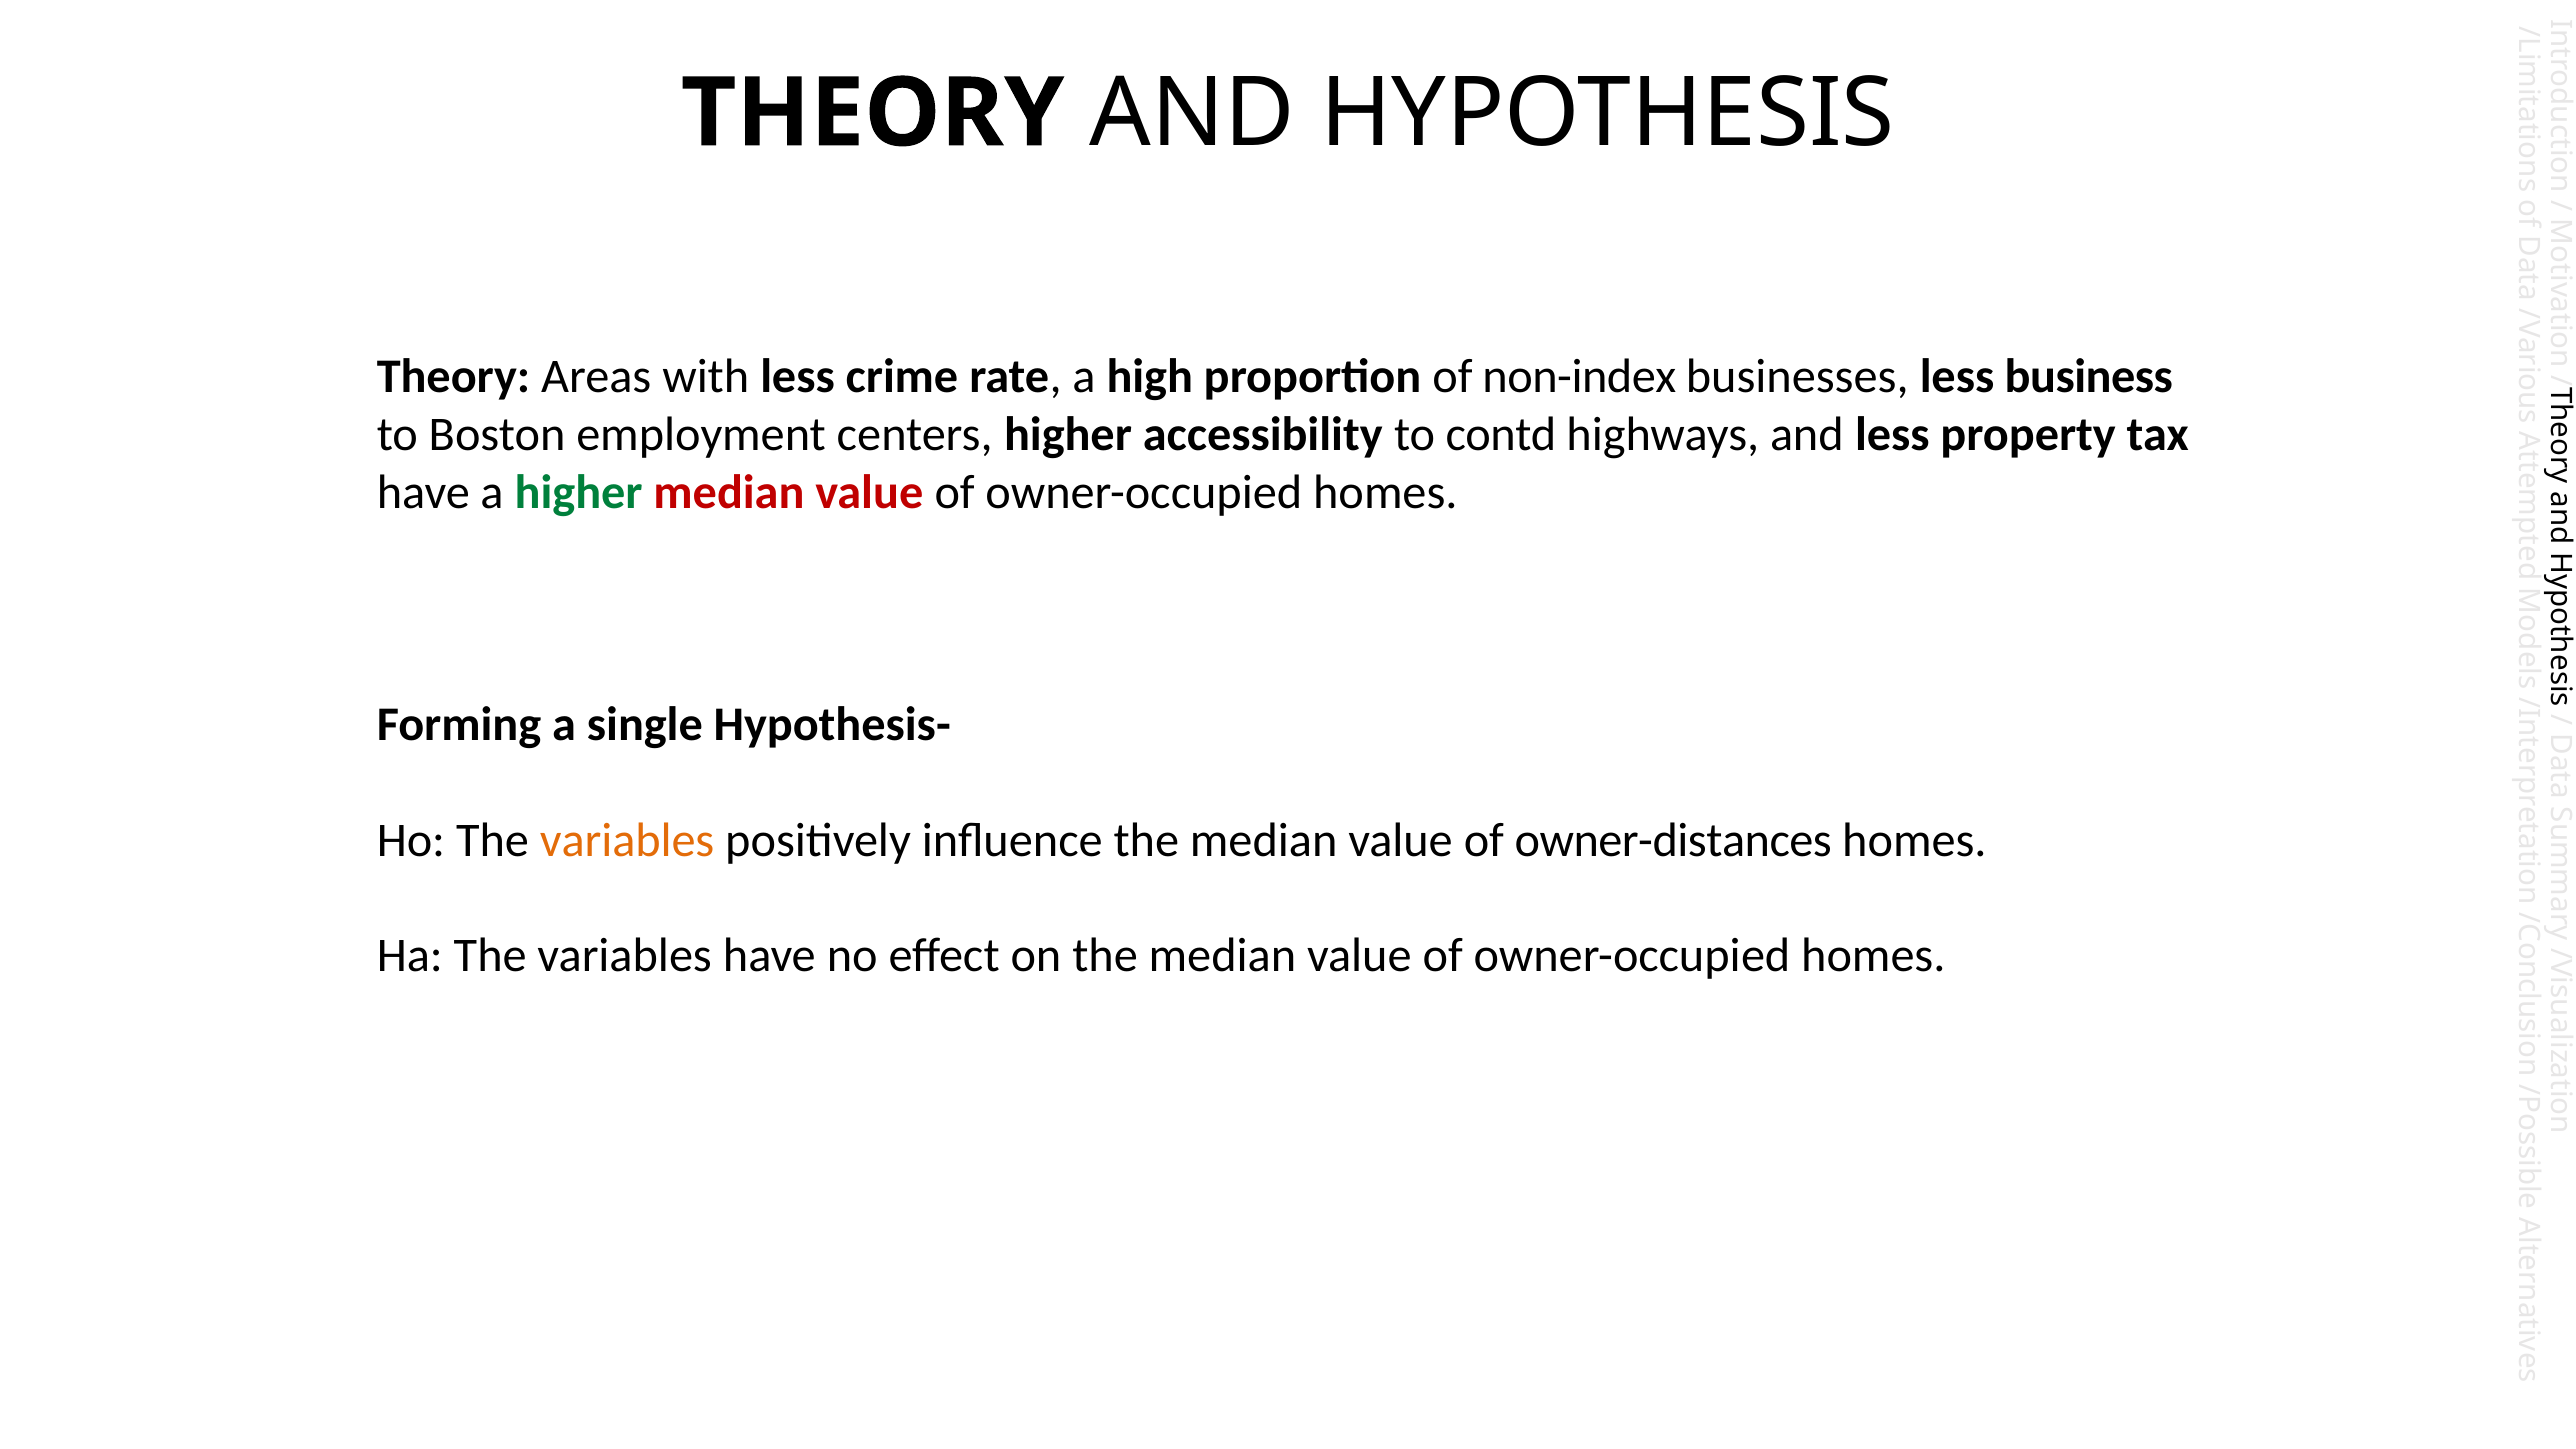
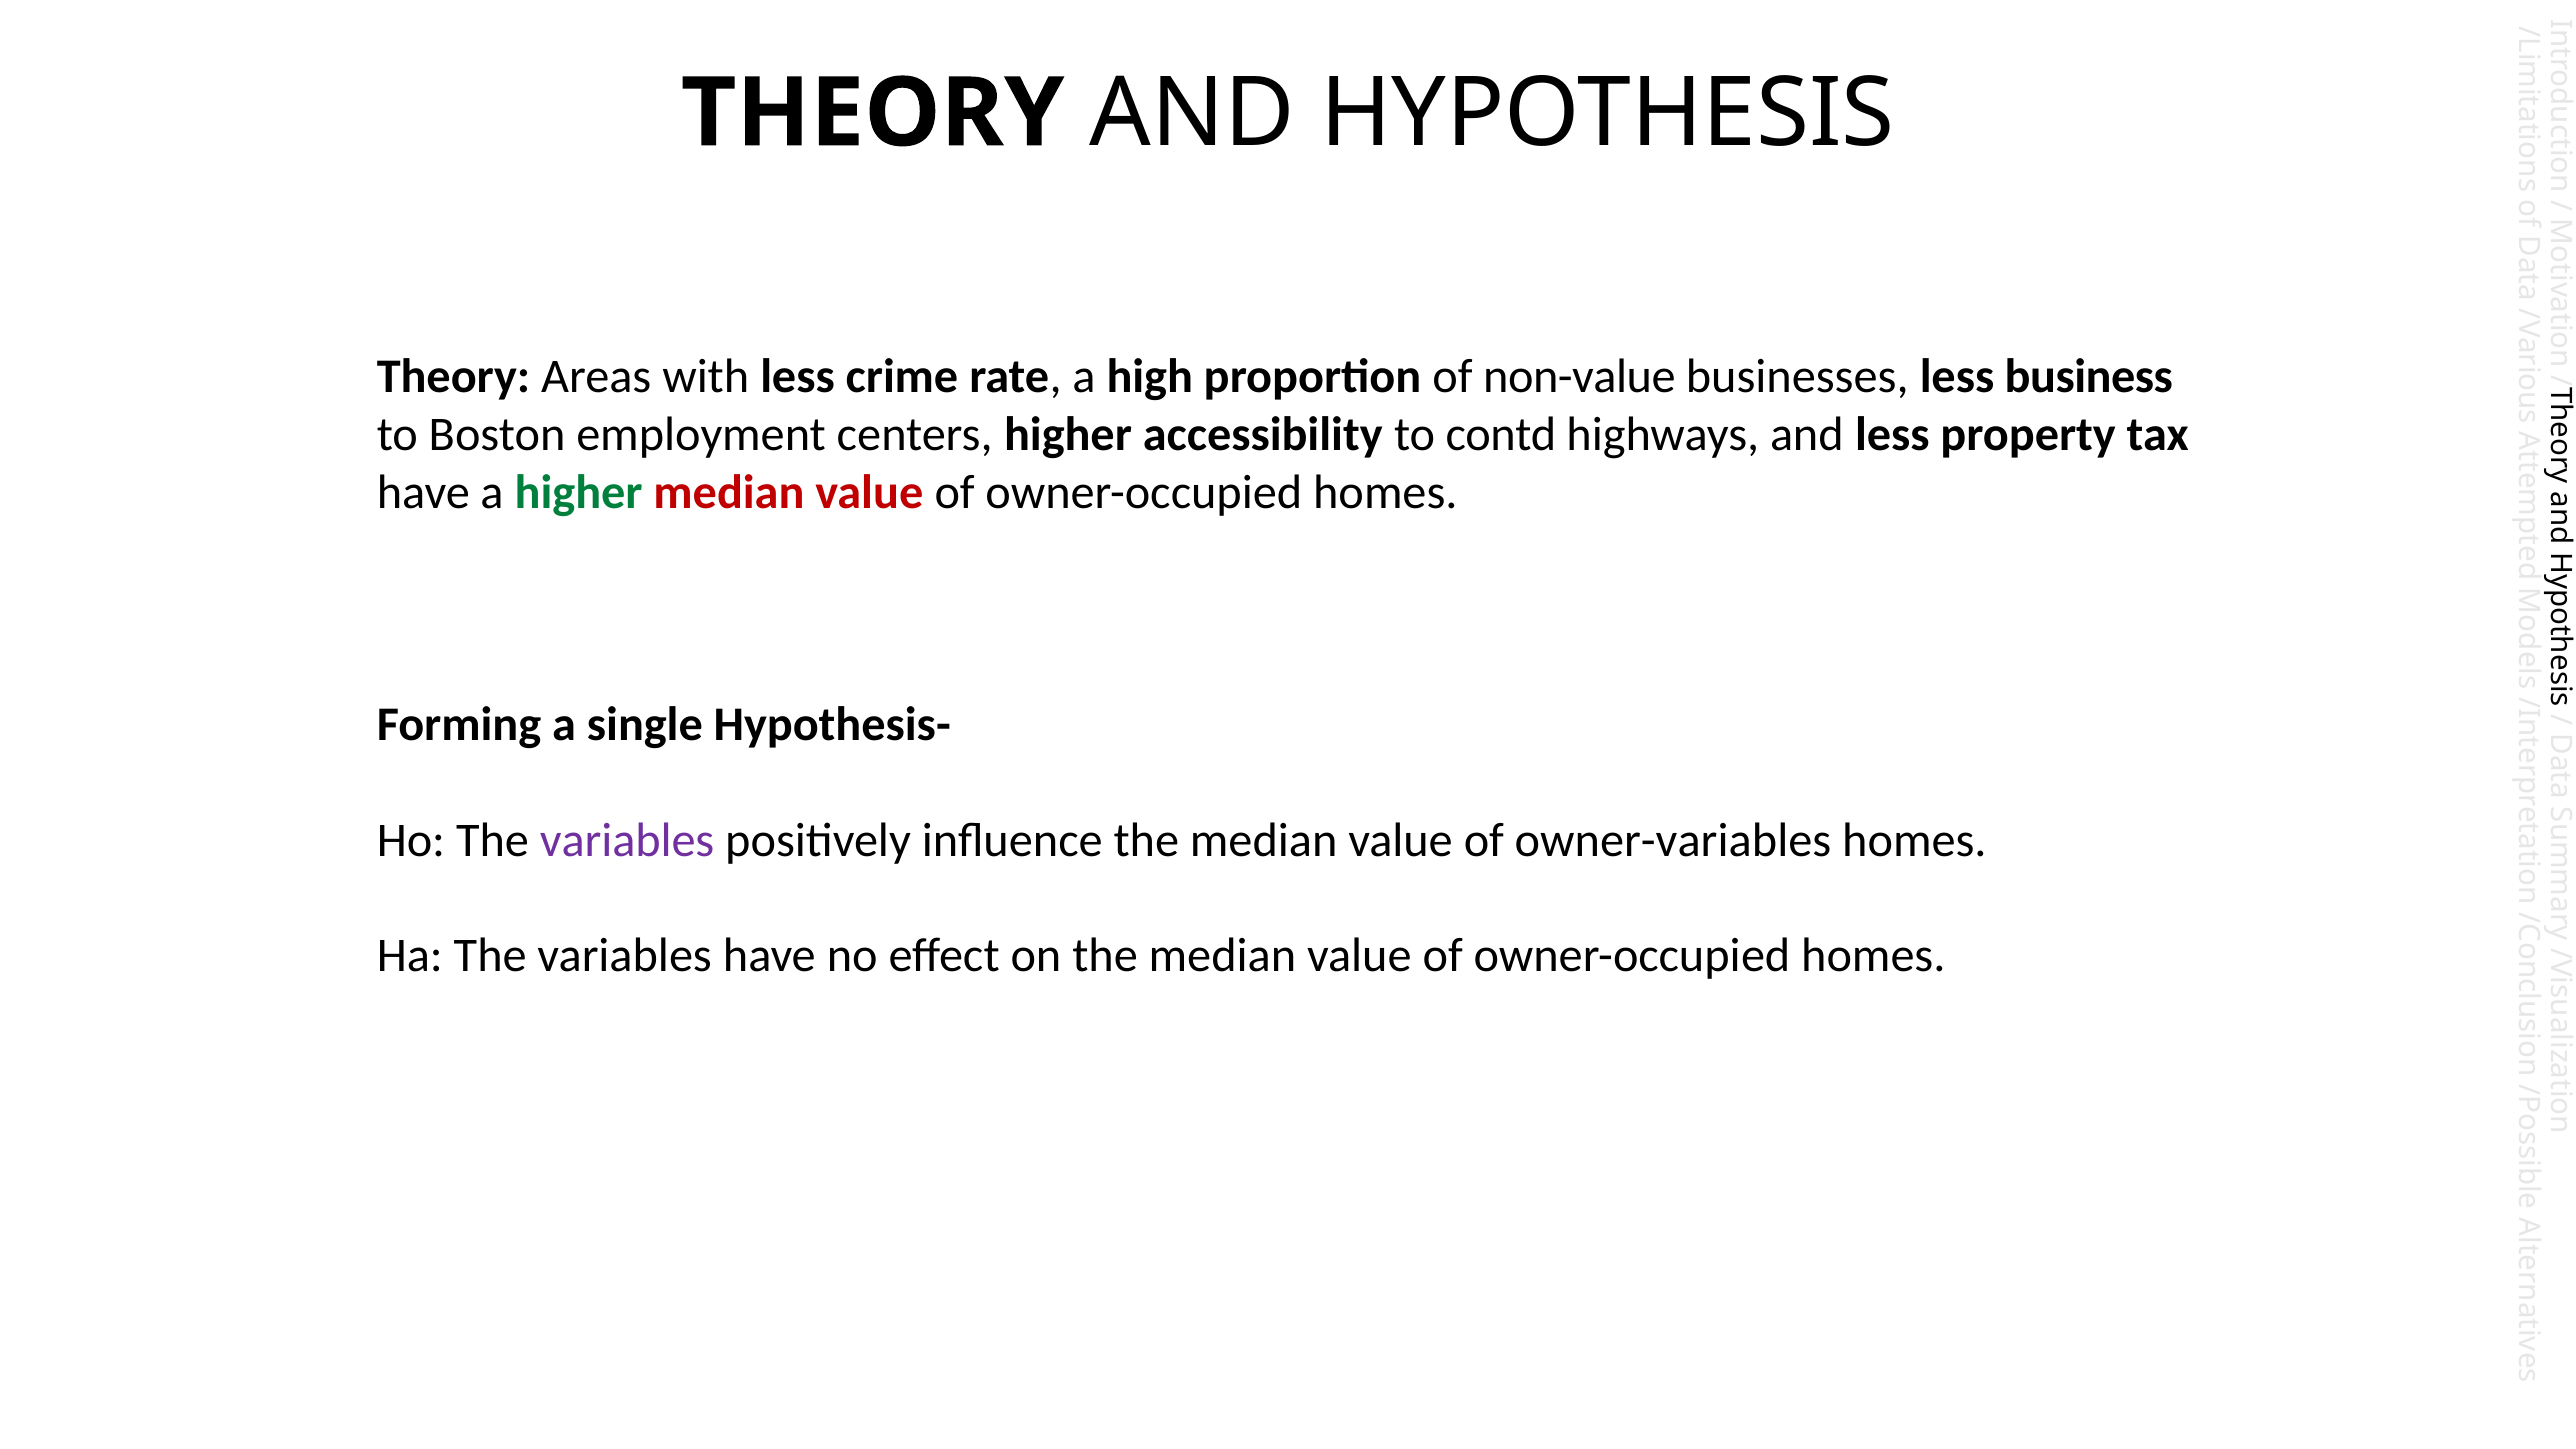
non-index: non-index -> non-value (1579, 376)
variables colour: orange -> purple (627, 840)
owner-distances: owner-distances -> owner-variables (1673, 840)
